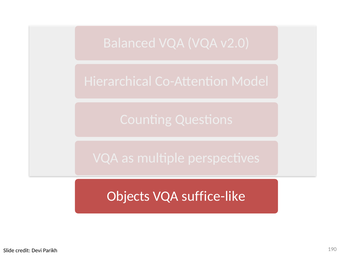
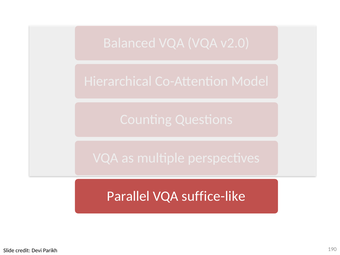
Objects: Objects -> Parallel (128, 196)
